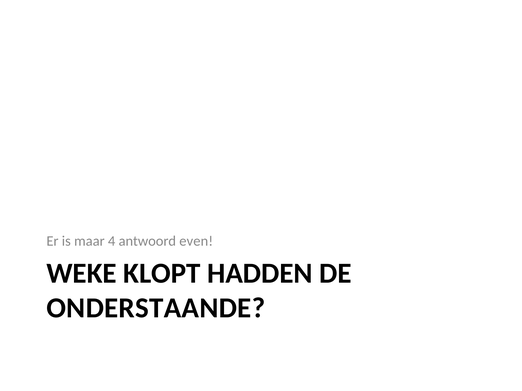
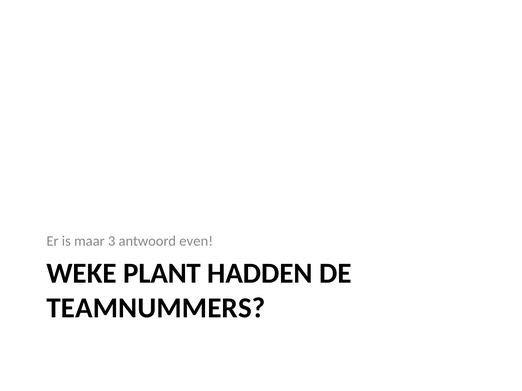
4: 4 -> 3 (112, 241)
KLOPT: KLOPT -> PLANT (162, 274)
ONDERSTAANDE: ONDERSTAANDE -> TEAMNUMMERS (156, 308)
